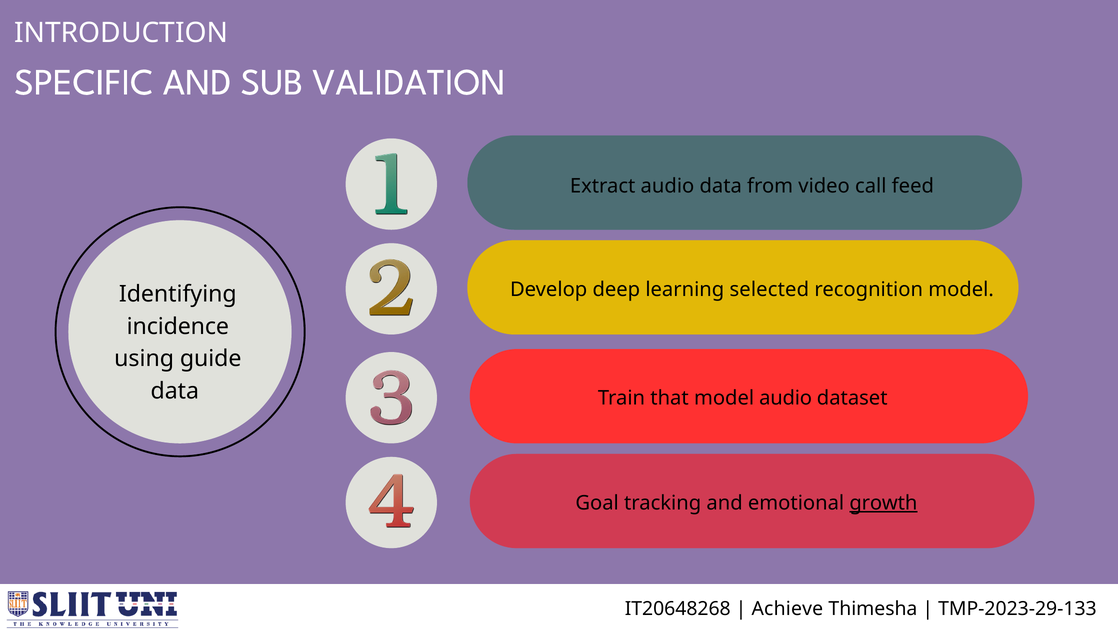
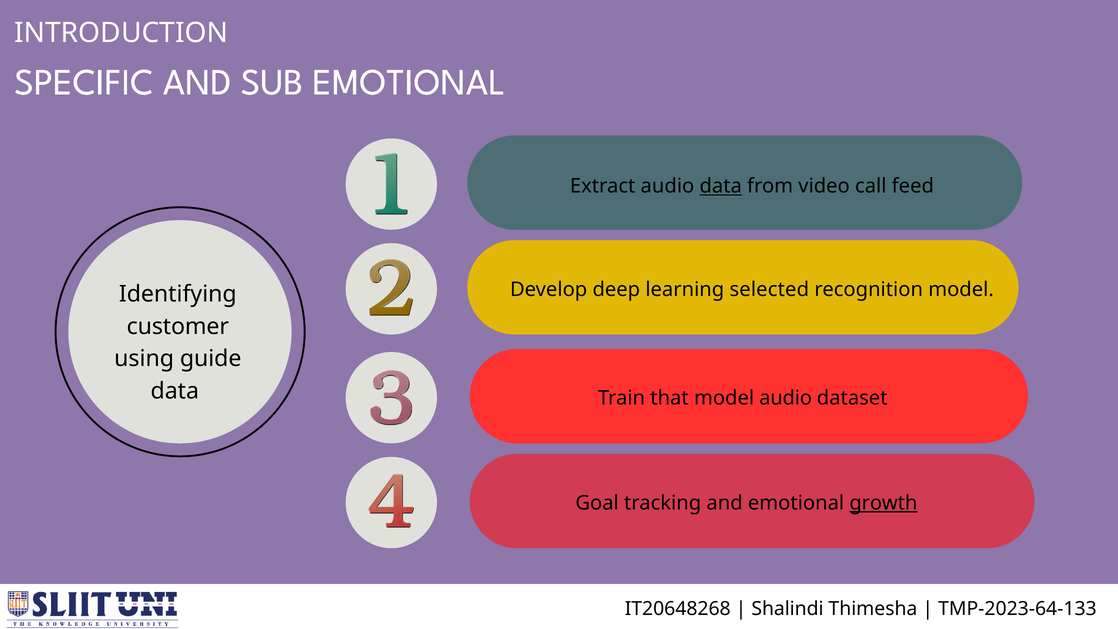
SUB VALIDATION: VALIDATION -> EMOTIONAL (409, 82)
data underline: none -> present (721, 186)
incidence: incidence -> customer (178, 326)
Achieve: Achieve -> Shalindi (787, 609)
TMP-2023-29-133: TMP-2023-29-133 -> TMP-2023-64-133 (1017, 609)
